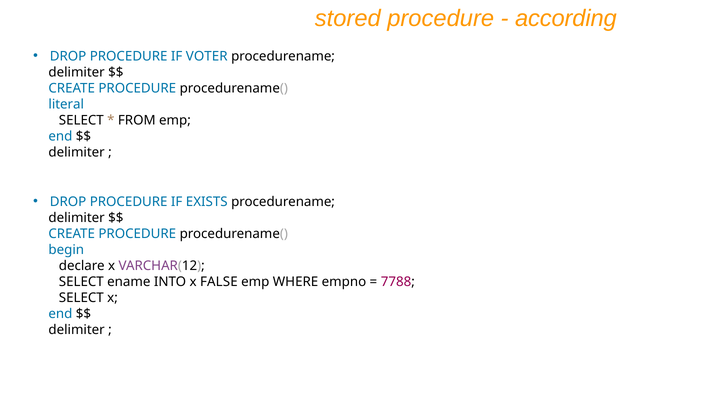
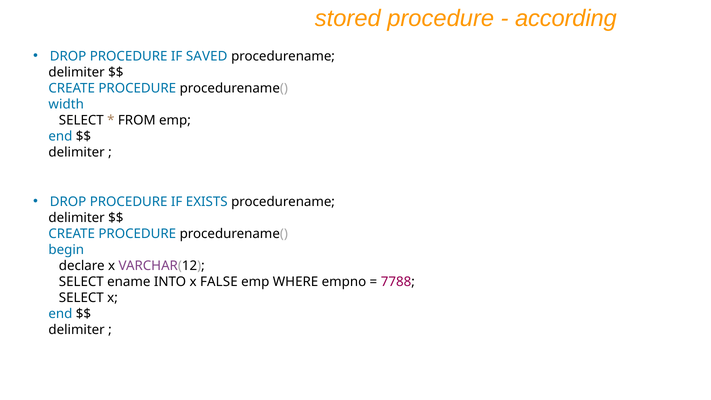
VOTER: VOTER -> SAVED (207, 56)
literal: literal -> width (66, 104)
